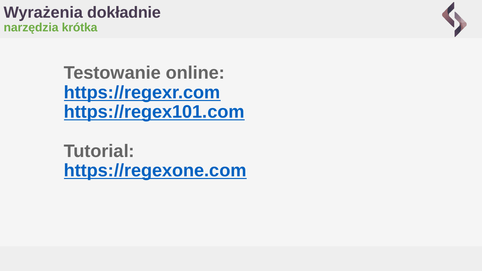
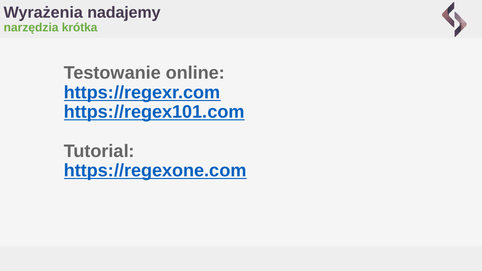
dokładnie: dokładnie -> nadajemy (124, 12)
